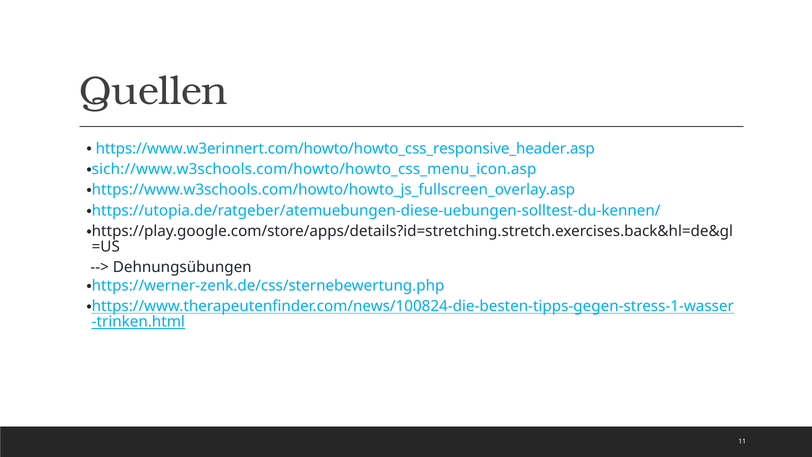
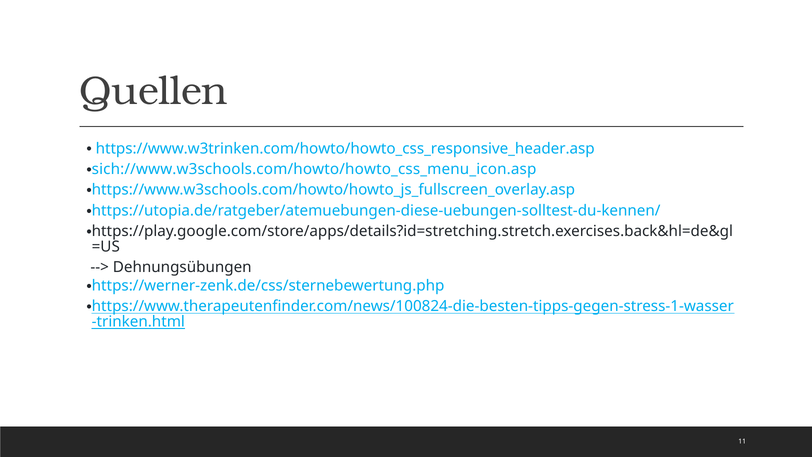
https://www.w3erinnert.com/howto/howto_css_responsive_header.asp: https://www.w3erinnert.com/howto/howto_css_responsive_header.asp -> https://www.w3trinken.com/howto/howto_css_responsive_header.asp (345, 148)
